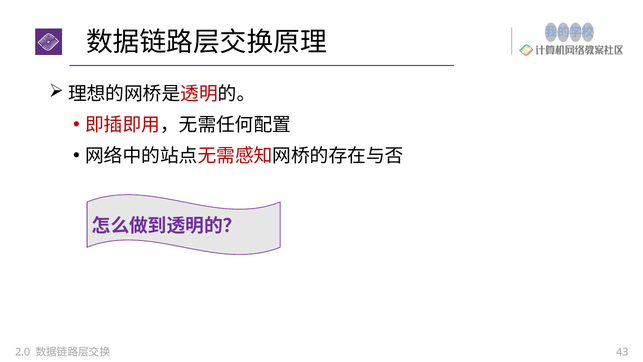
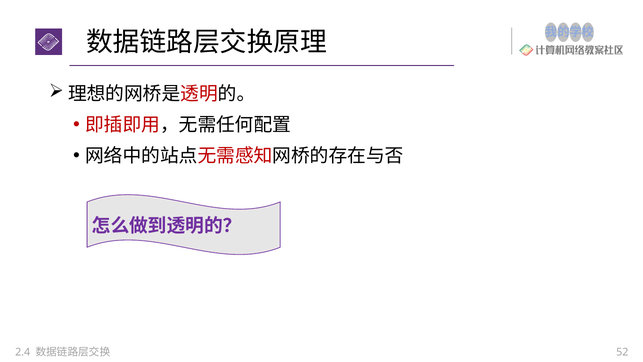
2.0: 2.0 -> 2.4 (23, 352)
43: 43 -> 52 (622, 352)
